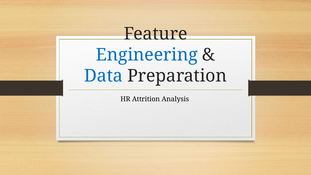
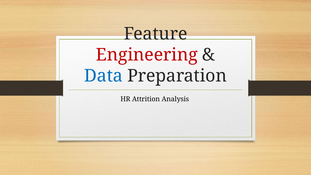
Engineering colour: blue -> red (147, 55)
